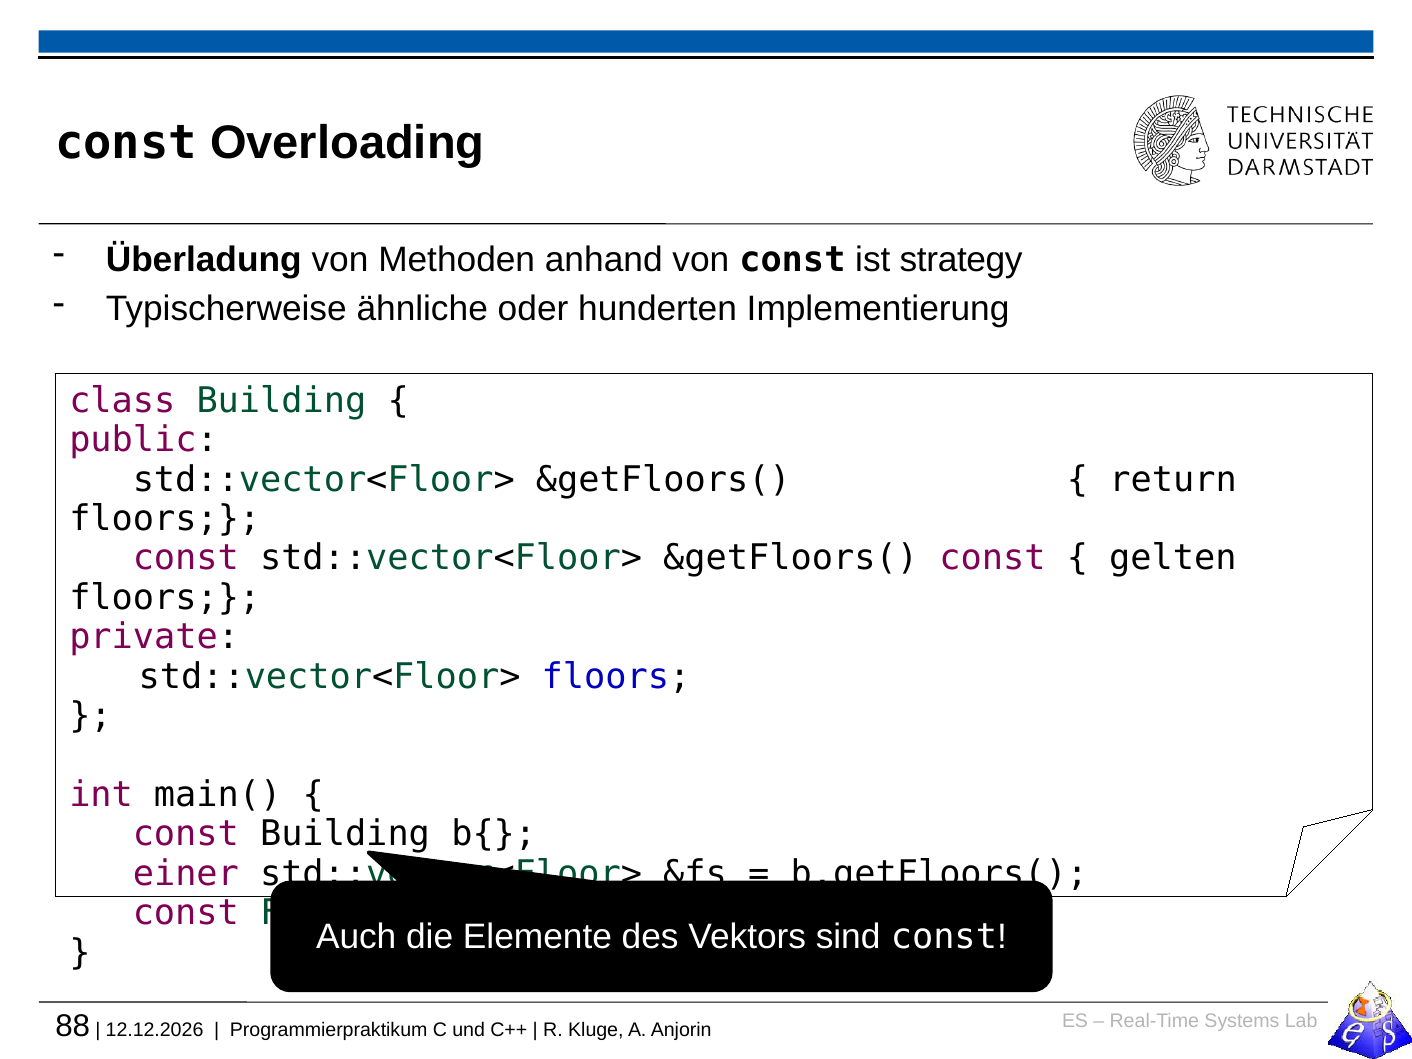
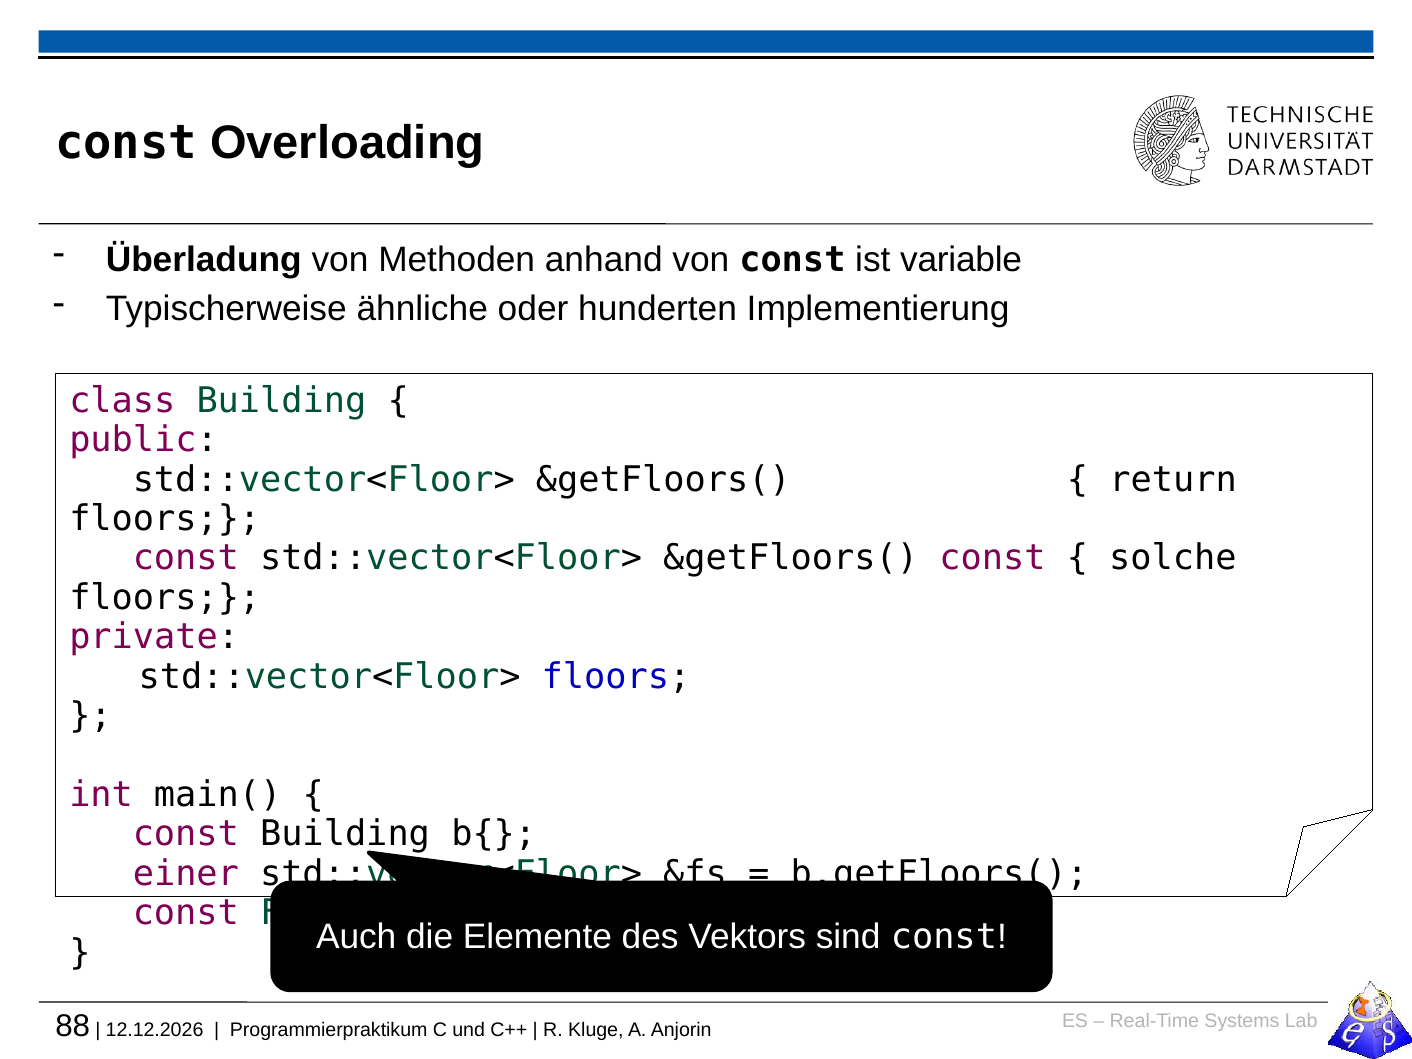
strategy: strategy -> variable (961, 260)
gelten: gelten -> solche (1173, 558)
